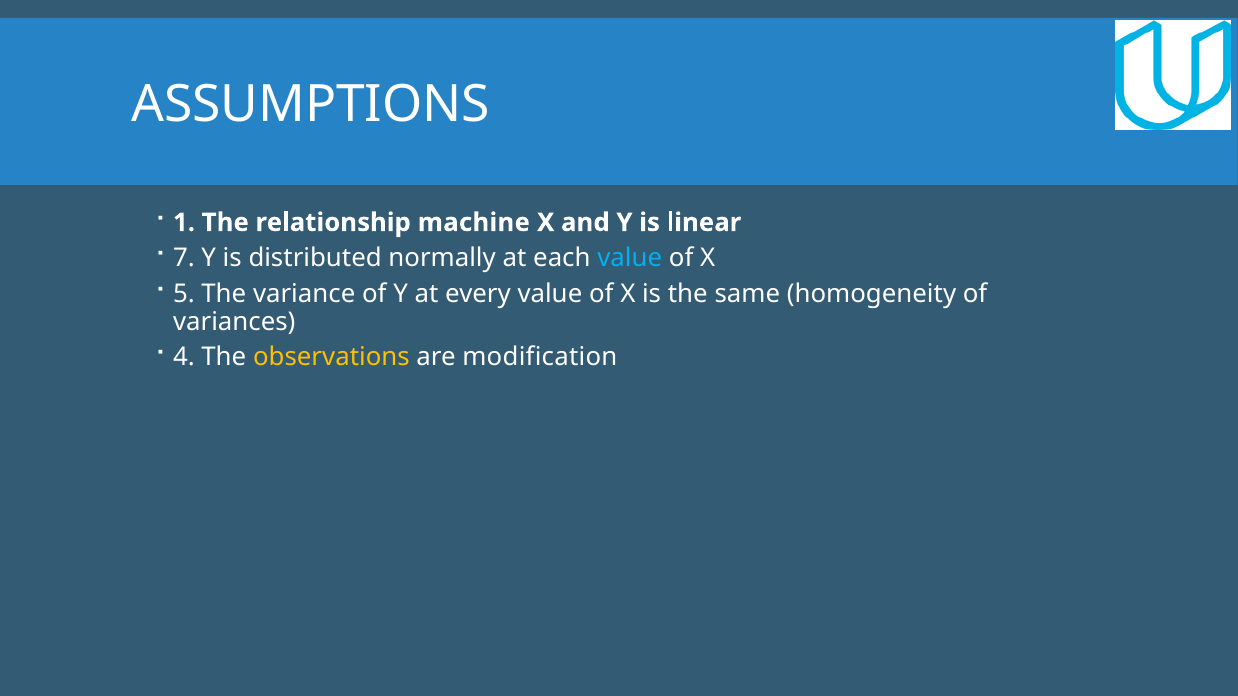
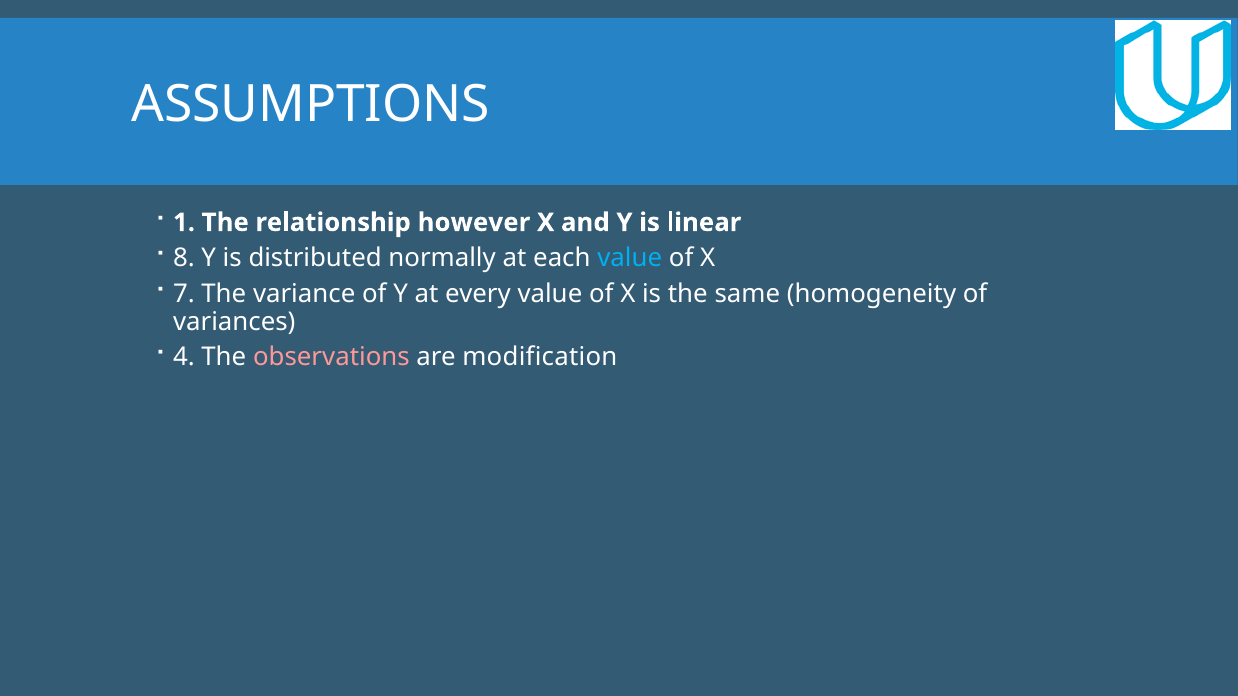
machine: machine -> however (474, 223)
7: 7 -> 8 (184, 258)
5: 5 -> 7 (184, 294)
observations colour: yellow -> pink (331, 357)
